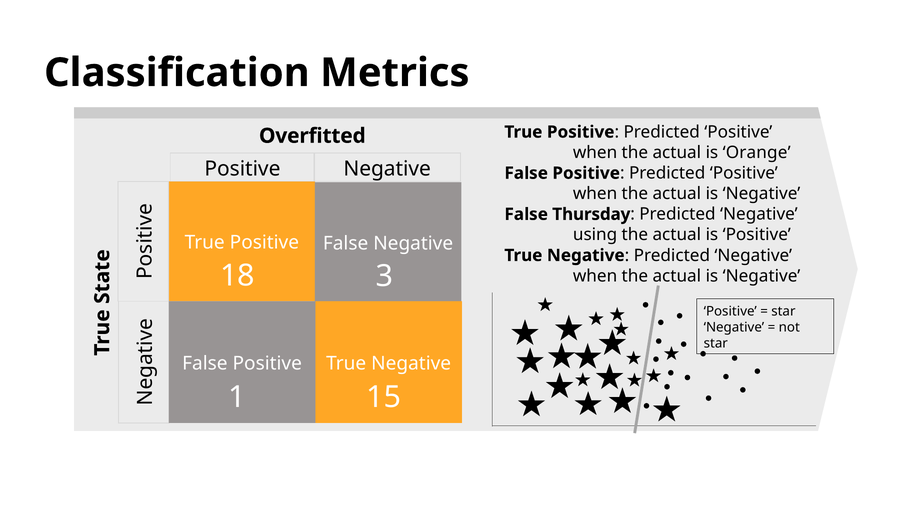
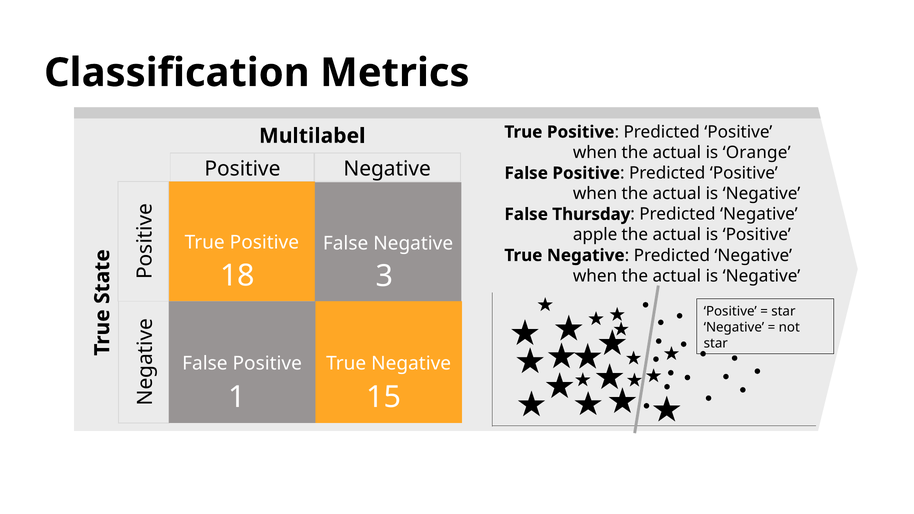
Overfitted: Overfitted -> Multilabel (312, 136)
using: using -> apple (595, 235)
